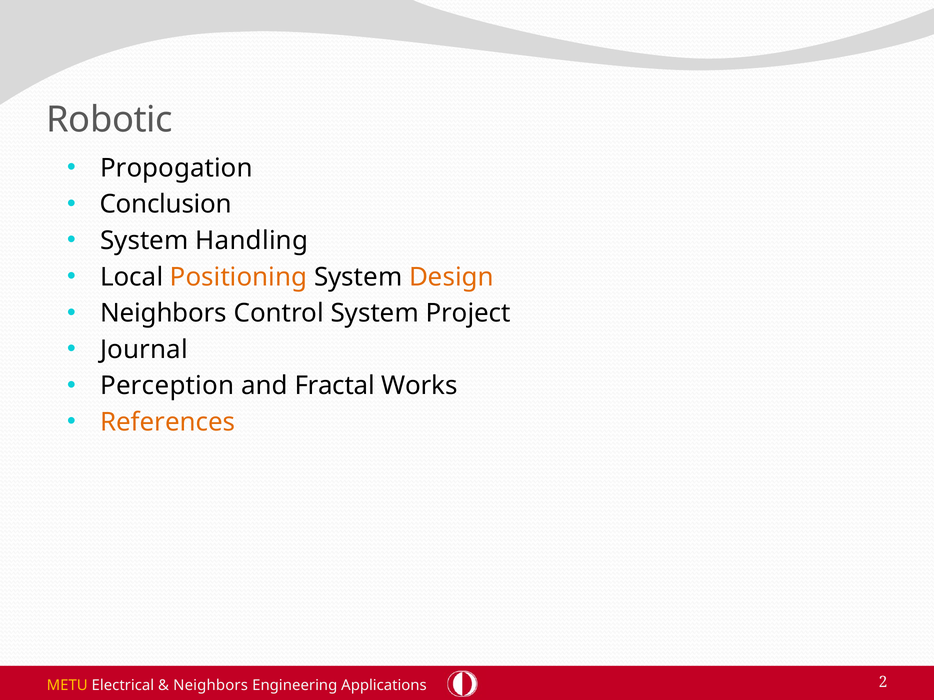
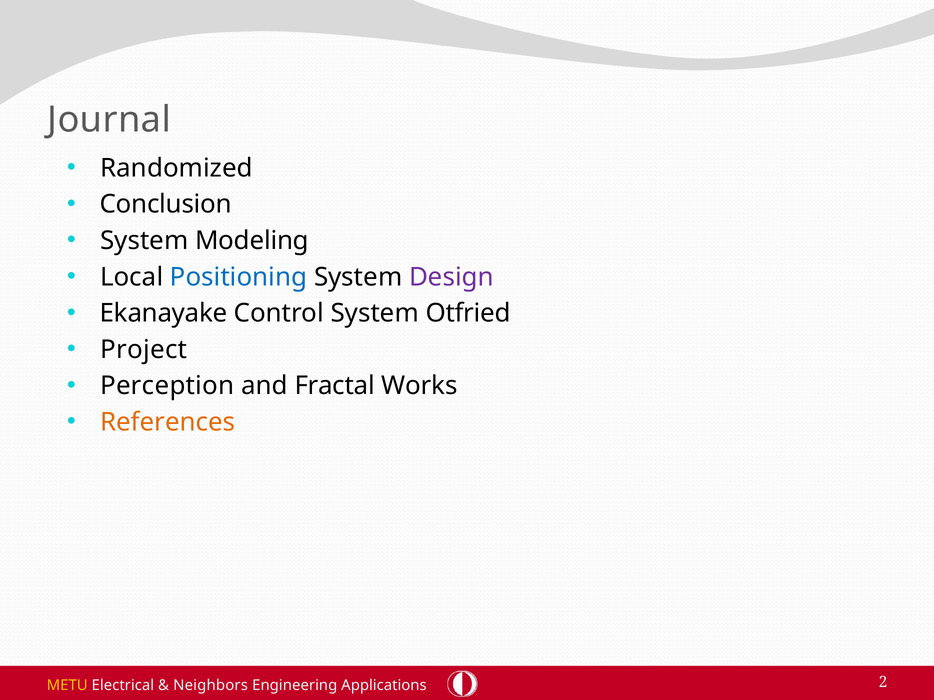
Robotic: Robotic -> Journal (109, 120)
Propogation: Propogation -> Randomized (176, 168)
Handling: Handling -> Modeling (252, 241)
Positioning colour: orange -> blue (239, 277)
Design colour: orange -> purple (451, 277)
Neighbors: Neighbors -> Ekanayake (164, 313)
Project: Project -> Otfried (468, 313)
Journal: Journal -> Project (144, 350)
